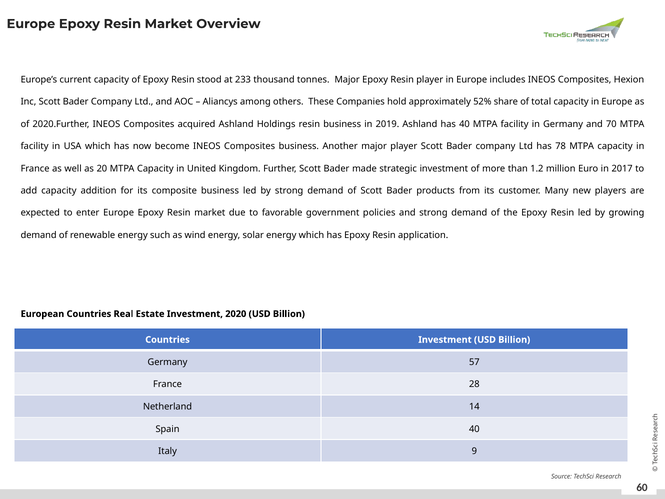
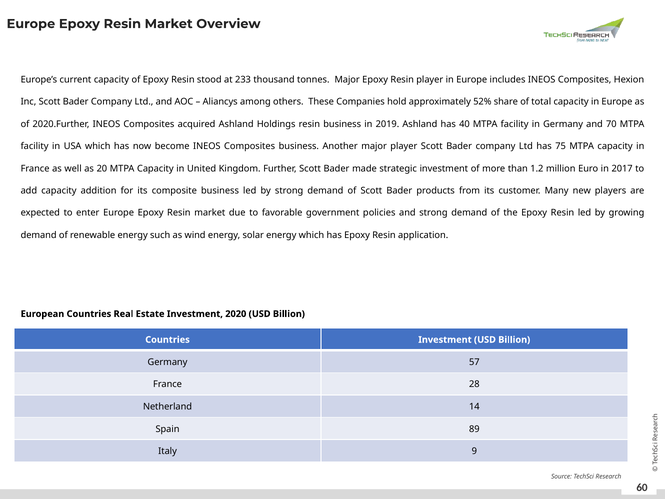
78: 78 -> 75 (561, 146)
Spain 40: 40 -> 89 (474, 429)
